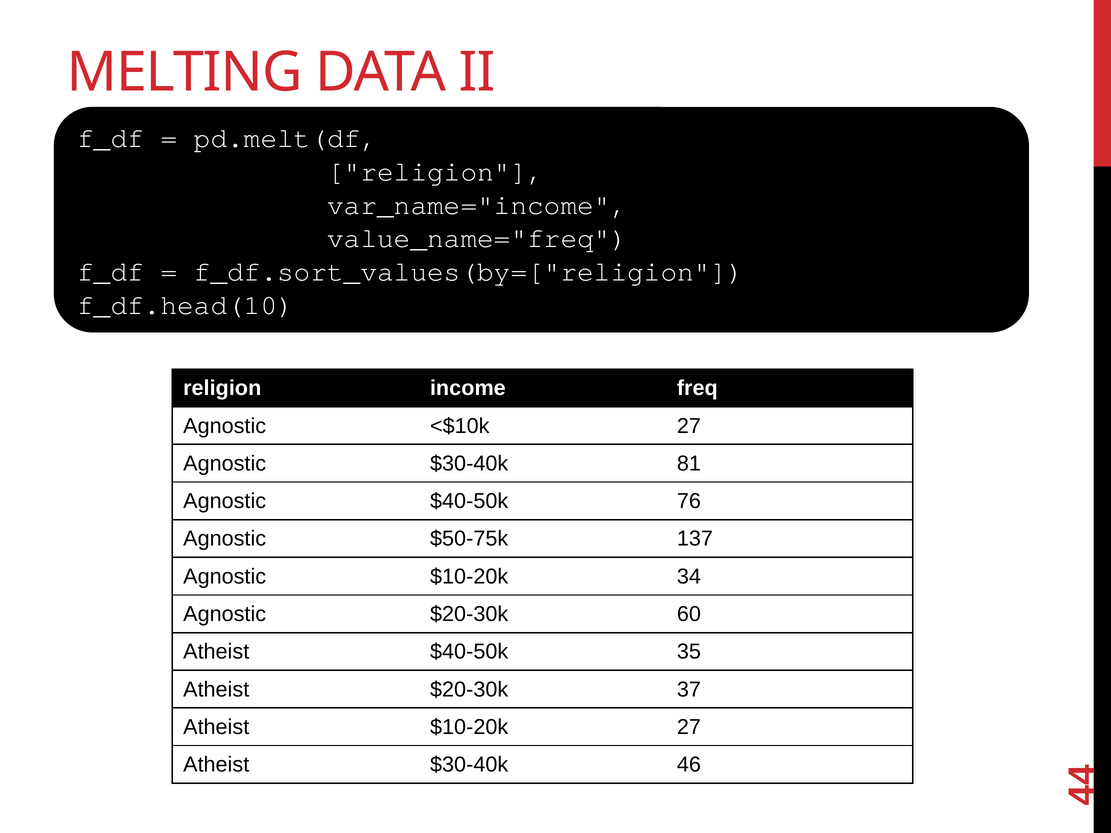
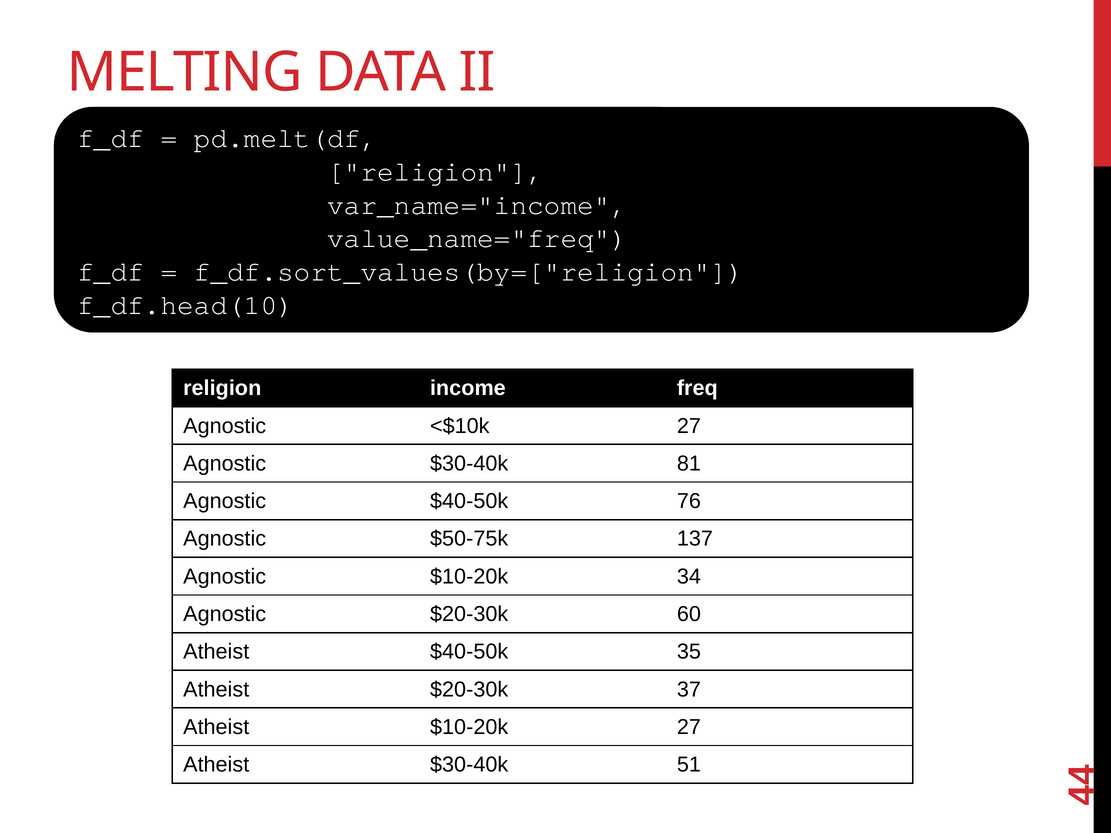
46: 46 -> 51 (689, 765)
